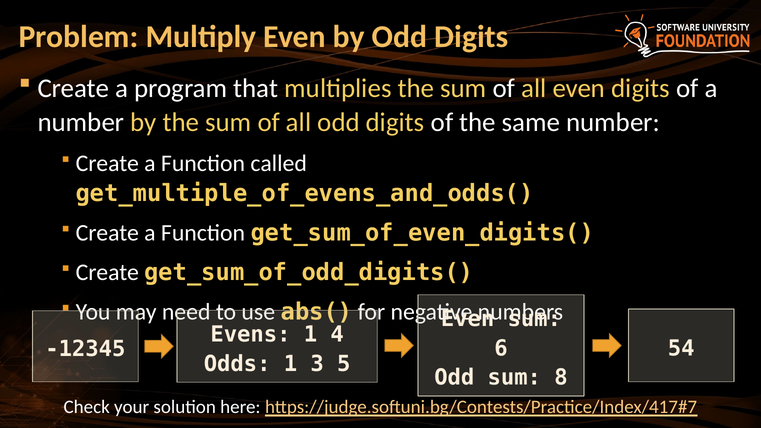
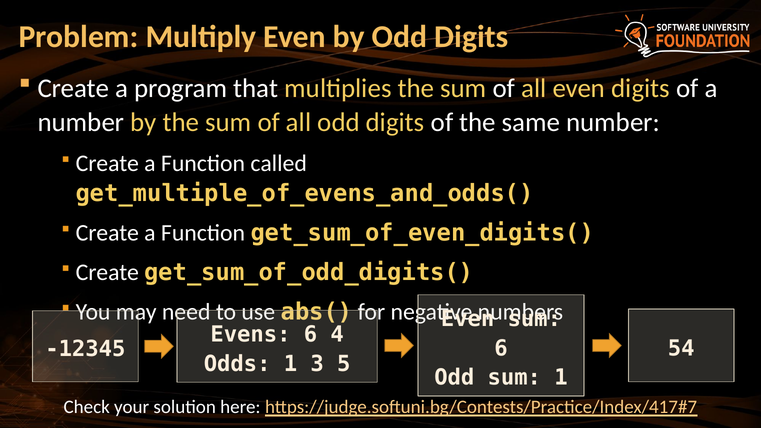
Evens 1: 1 -> 6 (310, 335)
sum 8: 8 -> 1 (561, 378)
